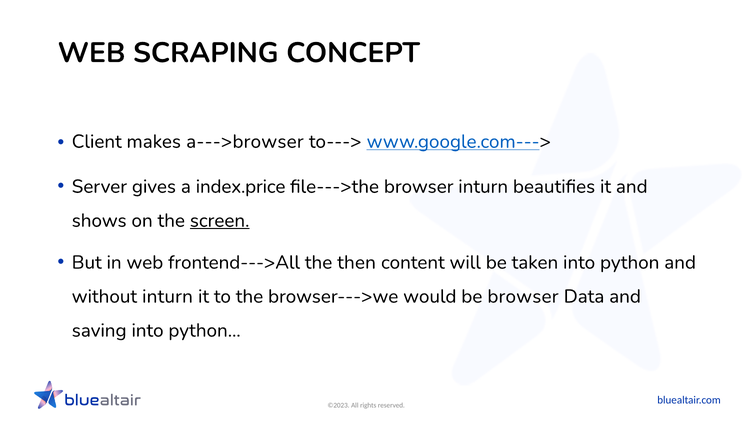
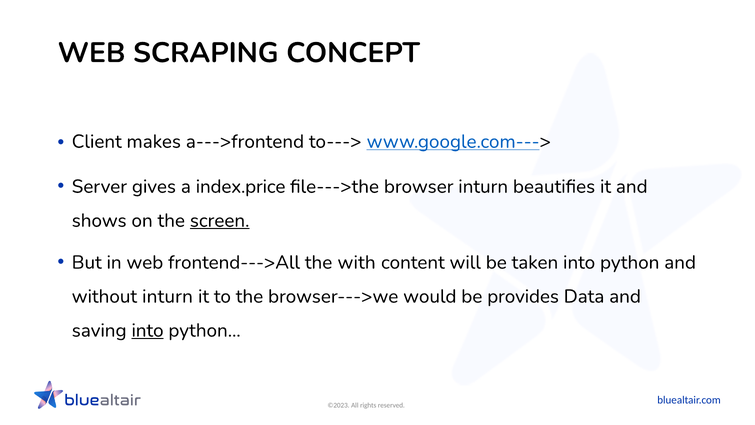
a--->browser: a--->browser -> a--->frontend (245, 141)
then: then -> with (357, 262)
be browser: browser -> provides (523, 296)
into underline: none -> present (148, 330)
